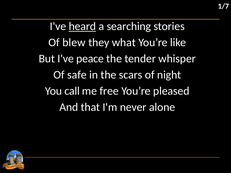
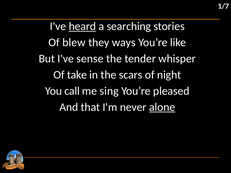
what: what -> ways (124, 43)
peace: peace -> sense (90, 59)
safe: safe -> take (77, 75)
free: free -> sing (109, 91)
alone underline: none -> present (162, 107)
